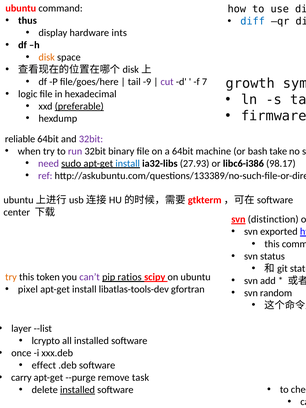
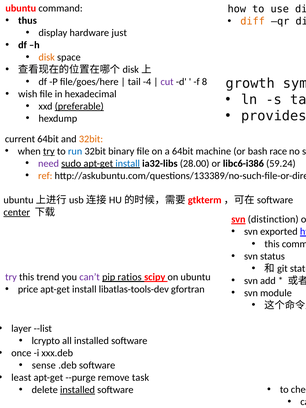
diff colour: blue -> orange (253, 21)
ints: ints -> just (119, 33)
-9: -9 -> -4 (147, 82)
7: 7 -> 8 (205, 82)
logic: logic -> wish (28, 94)
firmware: firmware -> provides (274, 116)
reliable: reliable -> current (20, 139)
32bit colour: purple -> orange (91, 139)
try underline: none -> present (49, 151)
run colour: purple -> blue (75, 151)
take: take -> race (278, 151)
27.93: 27.93 -> 28.00 (195, 163)
98.17: 98.17 -> 59.24 (281, 163)
ref colour: purple -> orange (45, 176)
center underline: none -> present (17, 212)
try colour: orange -> purple (11, 277)
token: token -> trend (48, 277)
pixel: pixel -> price (28, 289)
random: random -> module (276, 293)
effect: effect -> sense (44, 365)
carry: carry -> least (21, 377)
